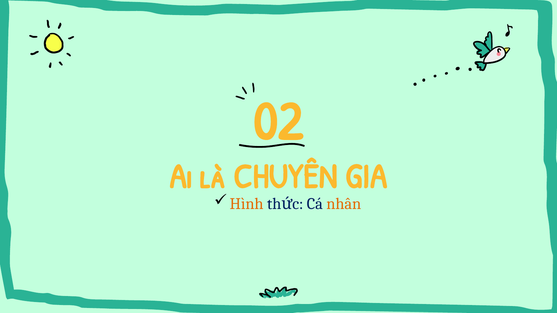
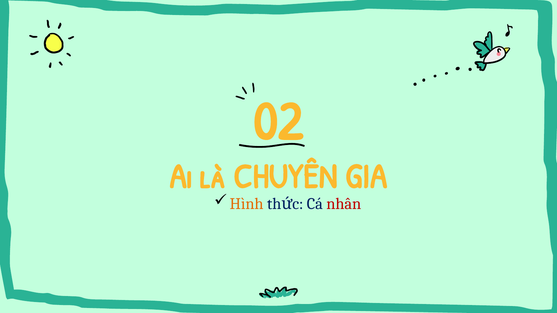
nhân colour: orange -> red (344, 204)
